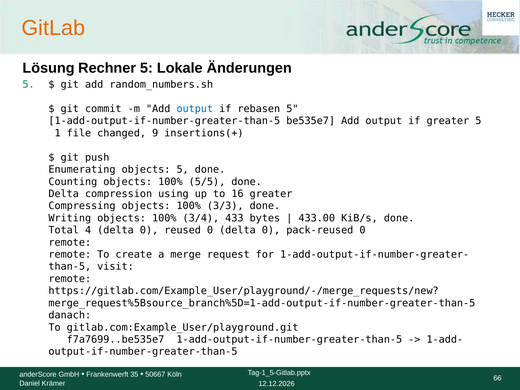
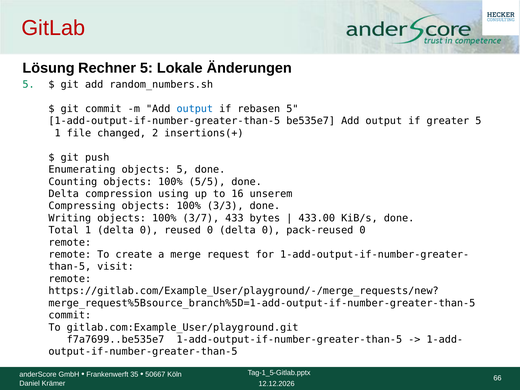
GitLab colour: orange -> red (53, 28)
9: 9 -> 2 (155, 133)
16 greater: greater -> unserem (271, 194)
3/4: 3/4 -> 3/7 (201, 218)
Total 4: 4 -> 1 (88, 230)
danach: danach -> commit (70, 315)
